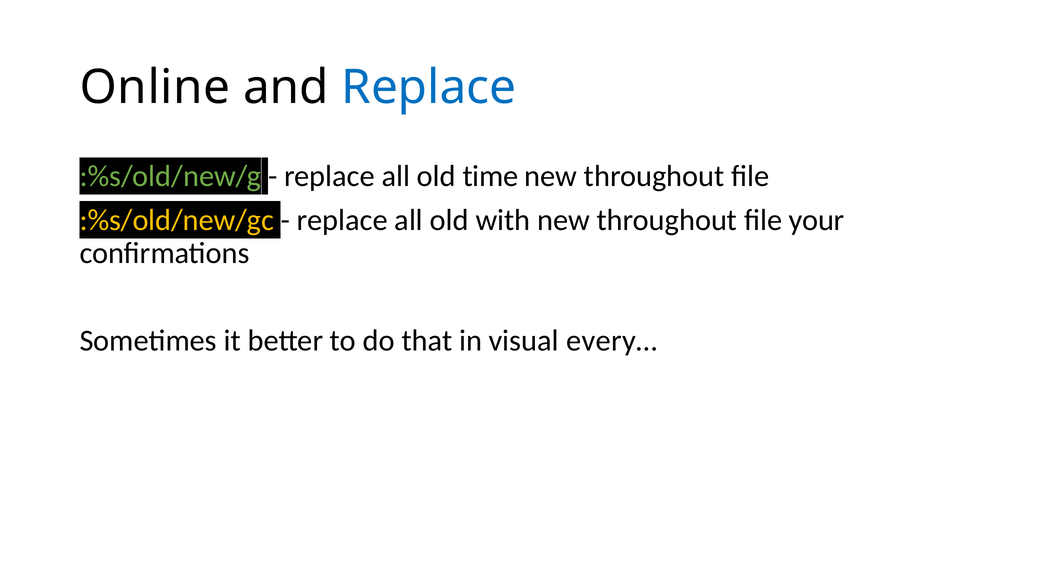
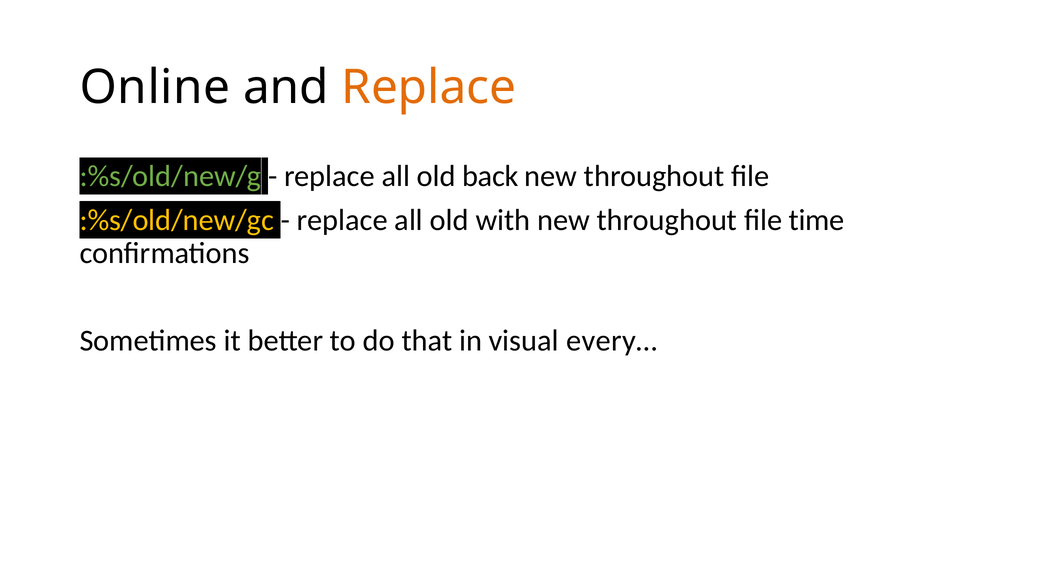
Replace colour: blue -> orange (429, 88)
time: time -> back (490, 176)
your: your -> time (817, 220)
